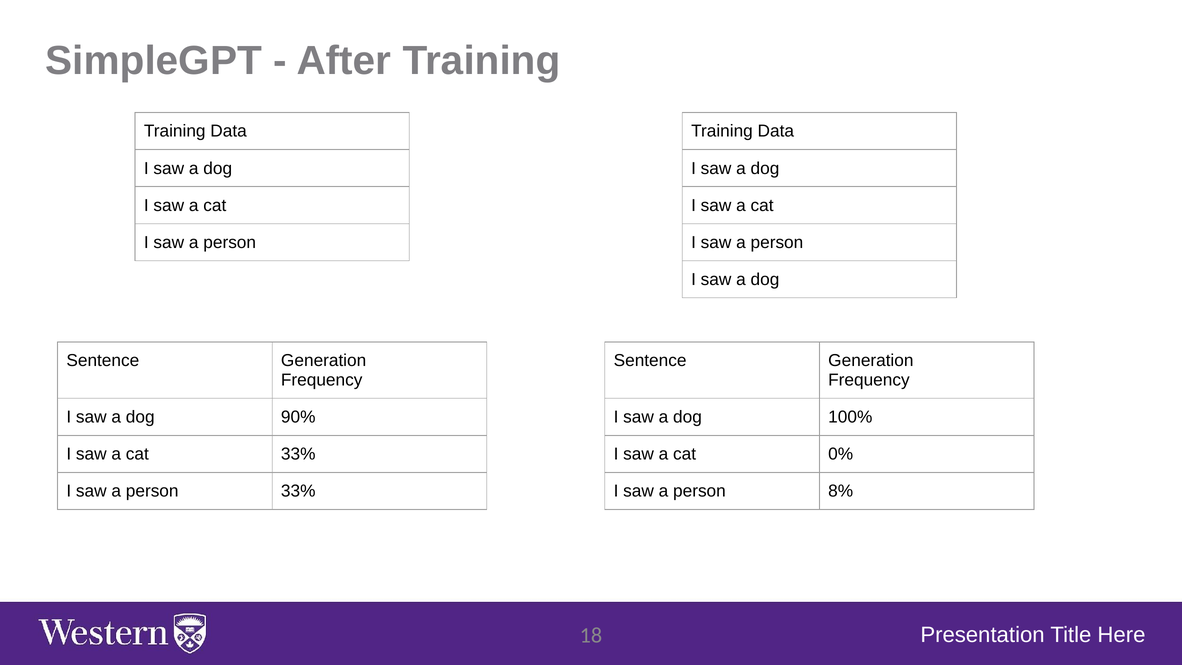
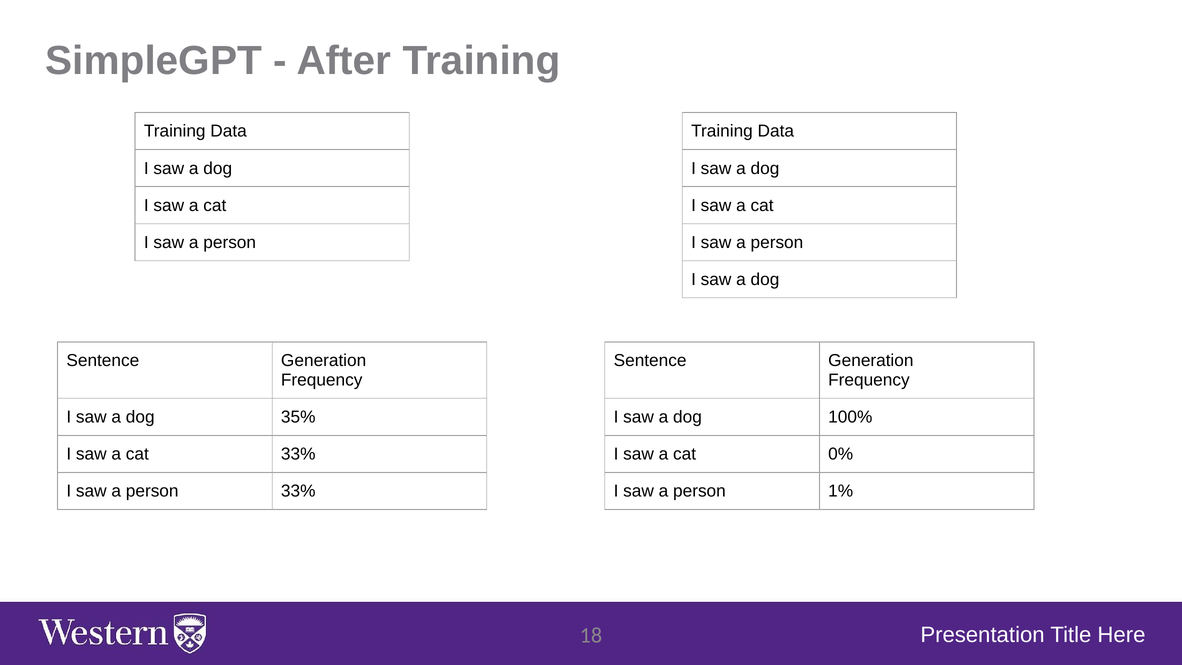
90%: 90% -> 35% (298, 417)
8%: 8% -> 1% (841, 491)
